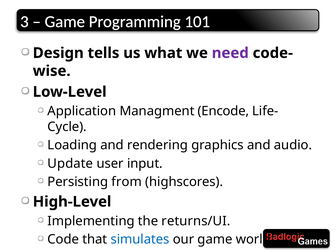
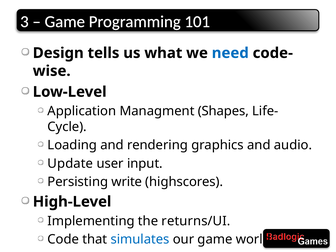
need colour: purple -> blue (230, 53)
Encode: Encode -> Shapes (223, 111)
from: from -> write (127, 182)
